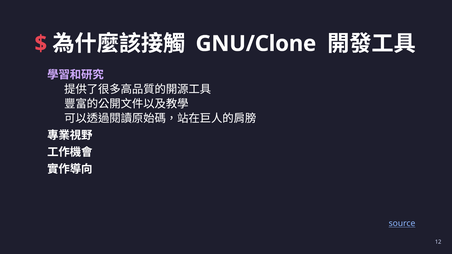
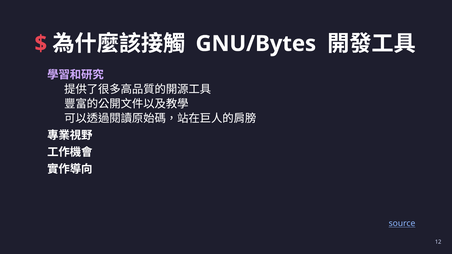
GNU/Clone: GNU/Clone -> GNU/Bytes (256, 44)
